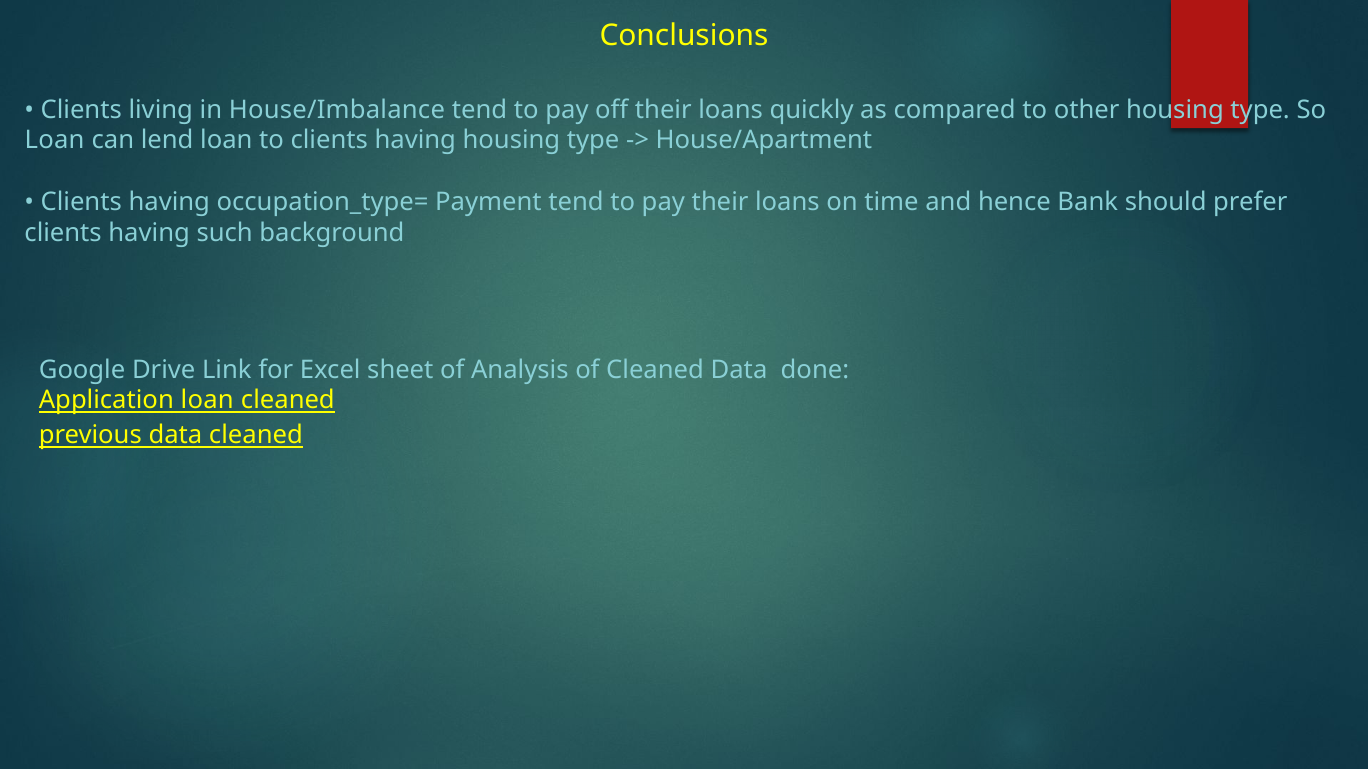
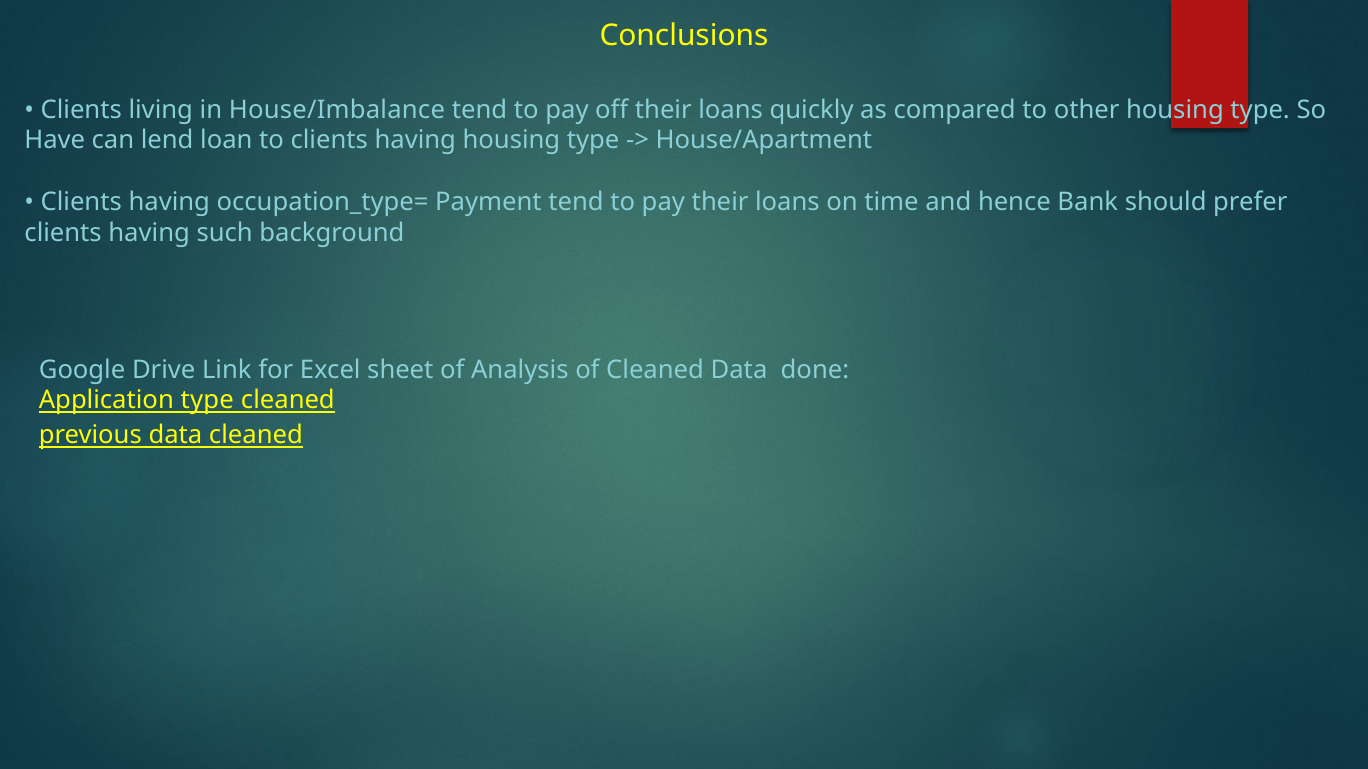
Loan: Loan -> Have (55, 141)
Application loan: loan -> type (207, 401)
